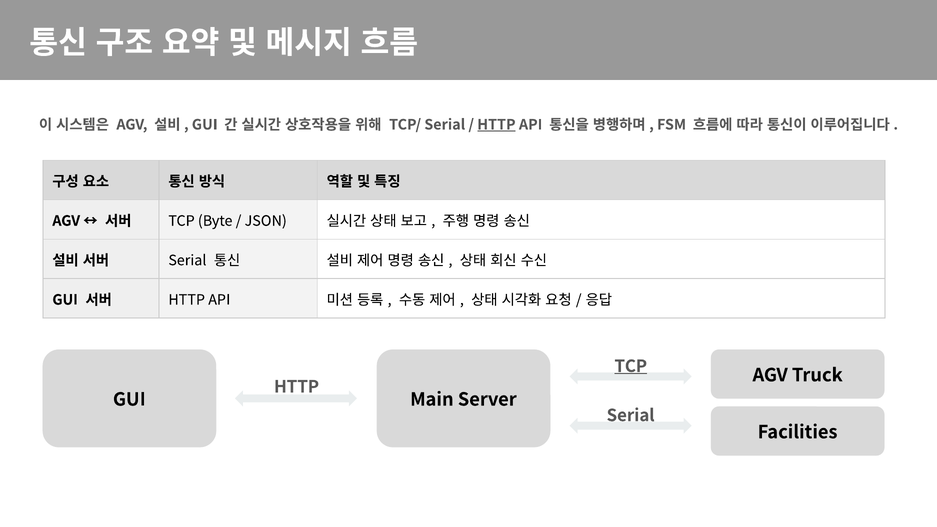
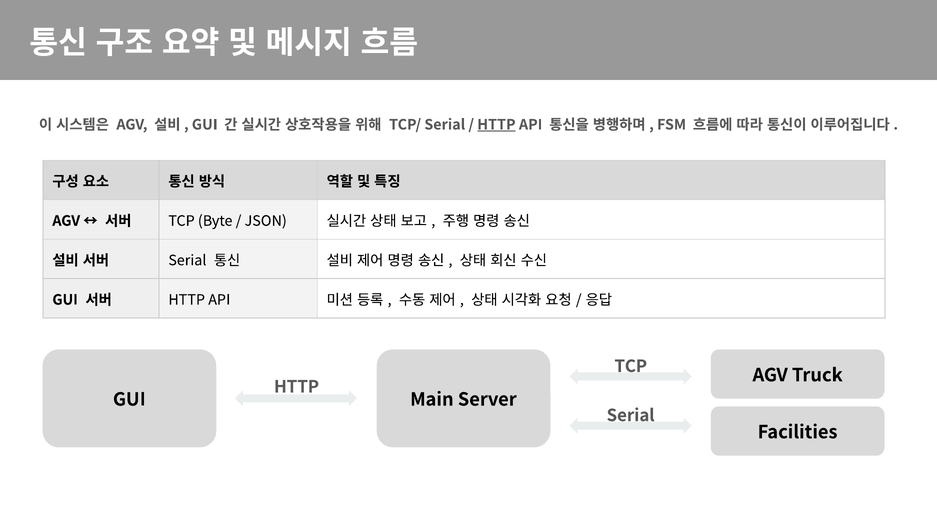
TCP underline: present -> none (631, 366)
